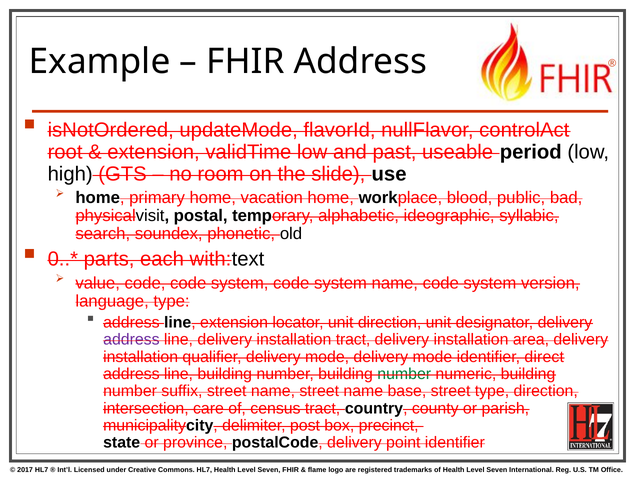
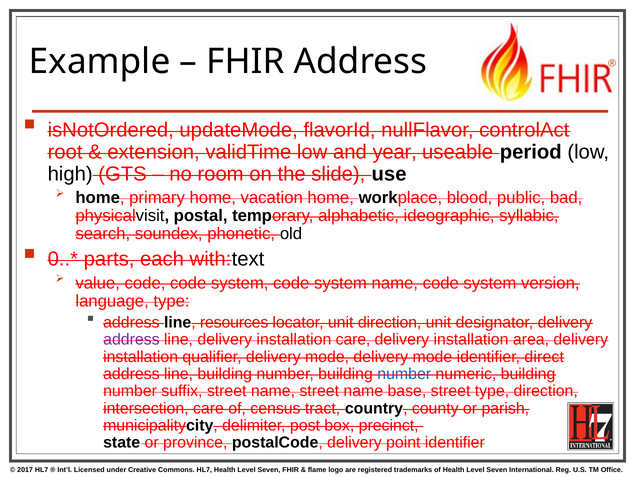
past: past -> year (395, 152)
line extension: extension -> resources (234, 322)
installation tract: tract -> care (353, 339)
number colour: green -> blue (404, 373)
